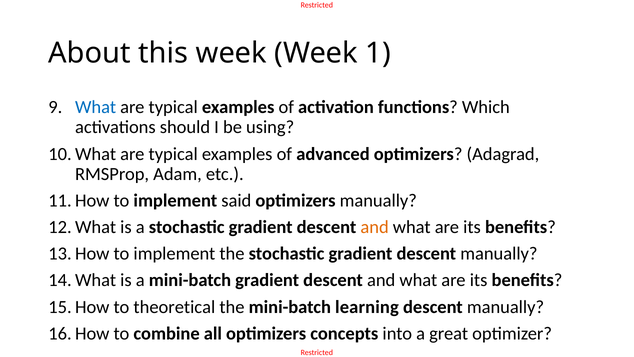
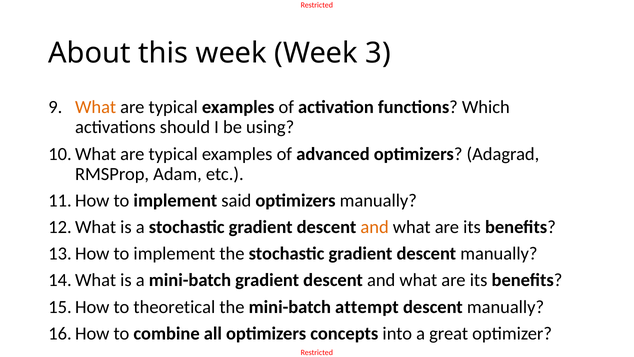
1: 1 -> 3 (378, 53)
What colour: blue -> orange (96, 107)
learning: learning -> attempt (367, 307)
